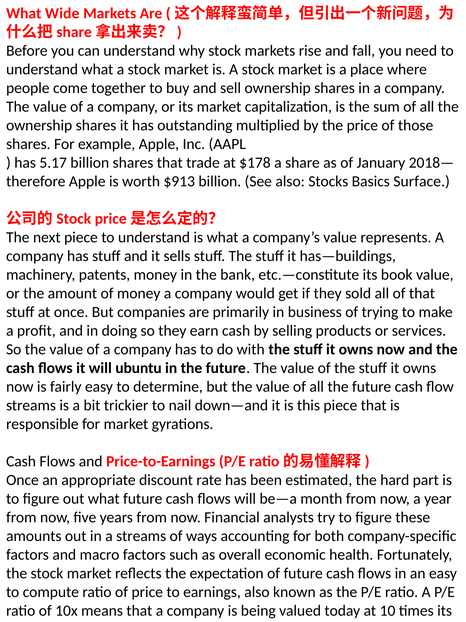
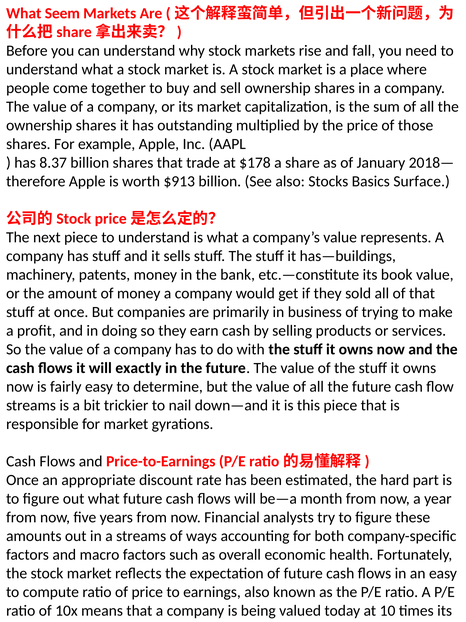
Wide: Wide -> Seem (62, 13)
5.17: 5.17 -> 8.37 (53, 163)
ubuntu: ubuntu -> exactly (138, 368)
